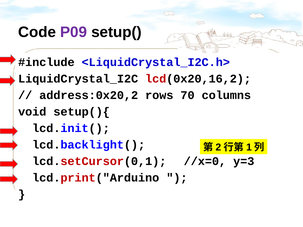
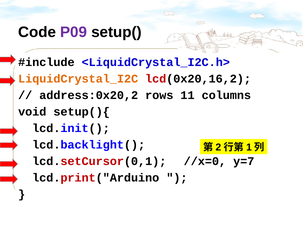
LiquidCrystal_I2C colour: black -> orange (78, 79)
70: 70 -> 11 (188, 95)
y=3: y=3 -> y=7 (244, 161)
